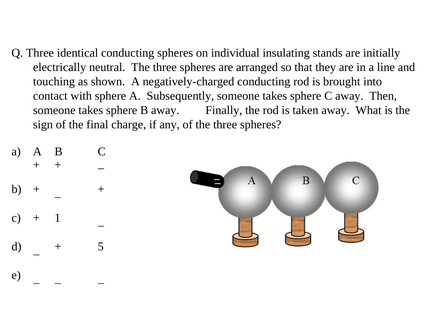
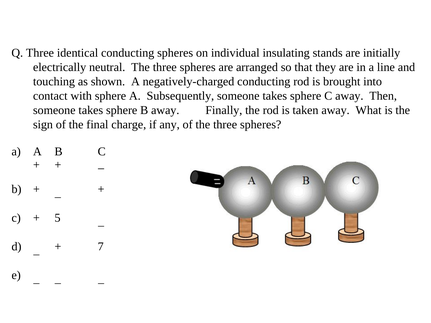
1: 1 -> 5 (58, 218)
5: 5 -> 7 (101, 247)
